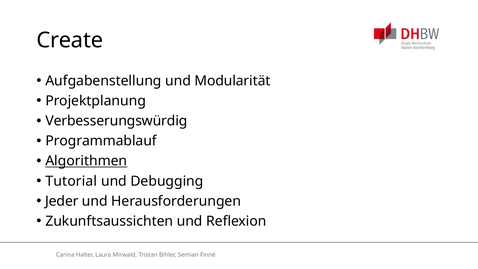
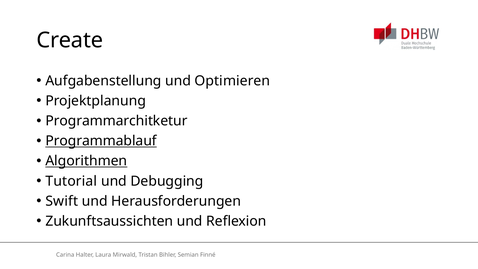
Modularität: Modularität -> Optimieren (232, 81)
Verbesserungswürdig: Verbesserungswürdig -> Programmarchitketur (116, 121)
Programmablauf underline: none -> present (101, 141)
Jeder: Jeder -> Swift (62, 201)
